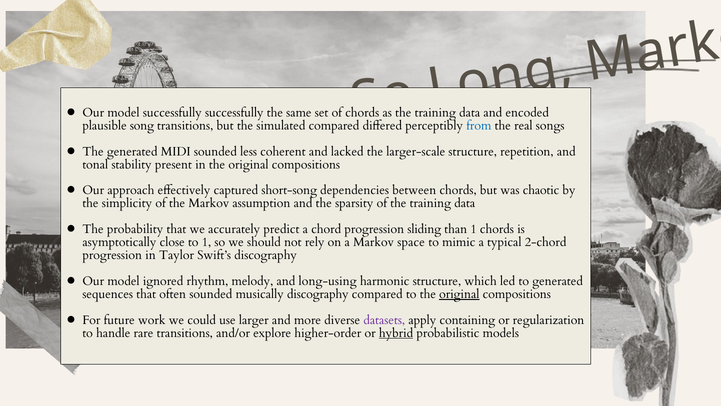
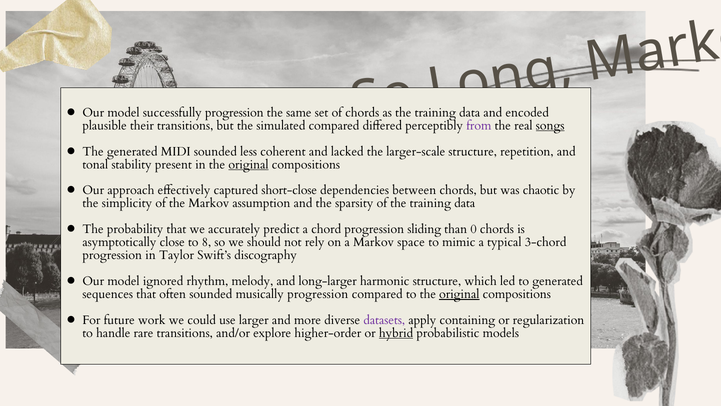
successfully successfully: successfully -> progression (234, 112)
song: song -> their (142, 125)
from colour: blue -> purple (479, 125)
songs underline: none -> present (550, 125)
original underline: none -> present (248, 164)
short-song: short-song -> short-close (289, 190)
than 1: 1 -> 0 (474, 229)
to 1: 1 -> 8 (206, 242)
2-chord: 2-chord -> 3-chord (546, 242)
long-using: long-using -> long-larger (328, 281)
musically discography: discography -> progression (318, 294)
